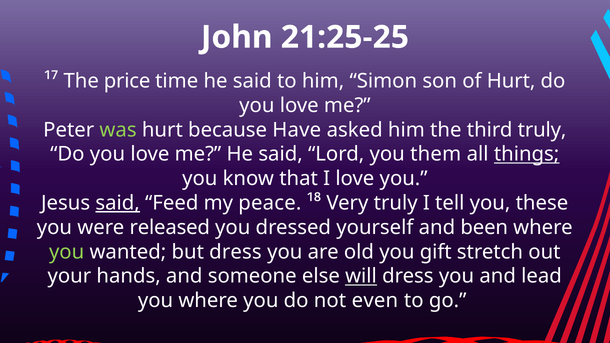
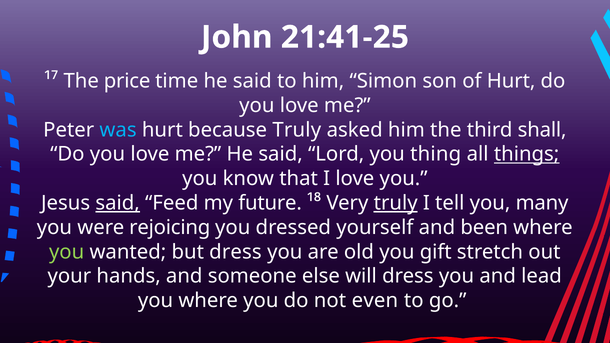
21:25-25: 21:25-25 -> 21:41-25 (345, 37)
was colour: light green -> light blue (118, 130)
because Have: Have -> Truly (297, 130)
third truly: truly -> shall (542, 130)
them: them -> thing (436, 154)
peace: peace -> future (270, 203)
truly underline: none -> present (396, 203)
these: these -> many (542, 203)
released: released -> rejoicing (170, 227)
will underline: present -> none (361, 276)
